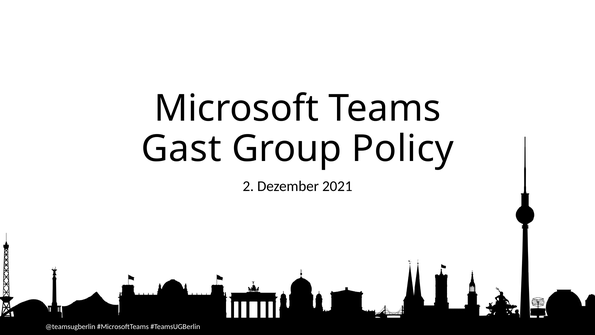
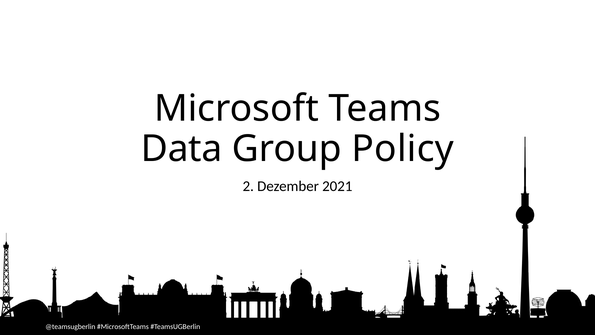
Gast: Gast -> Data (182, 149)
